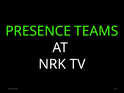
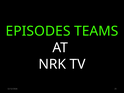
PRESENCE: PRESENCE -> EPISODES (38, 31)
